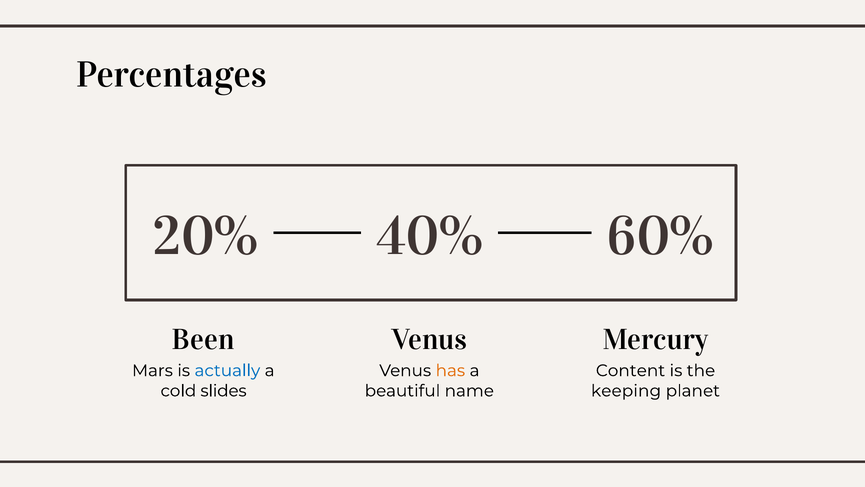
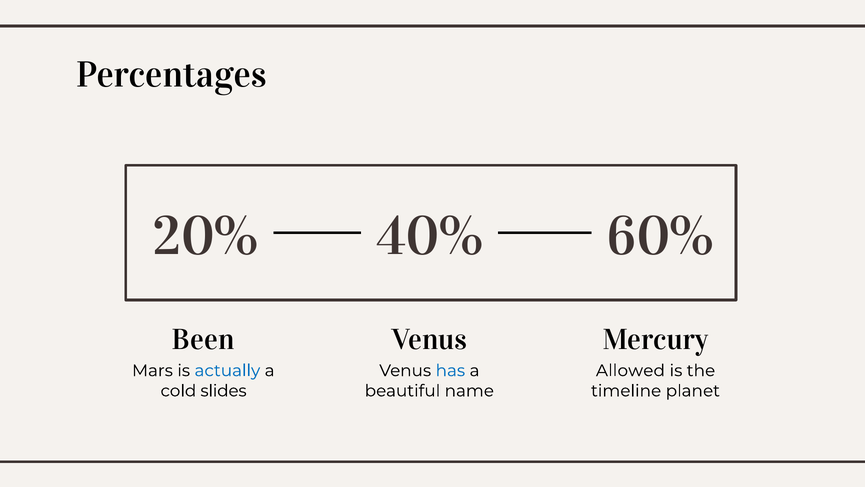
has colour: orange -> blue (450, 370)
Content: Content -> Allowed (630, 370)
keeping: keeping -> timeline (626, 391)
